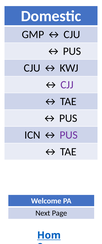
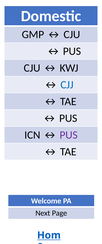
CJJ colour: purple -> blue (67, 85)
